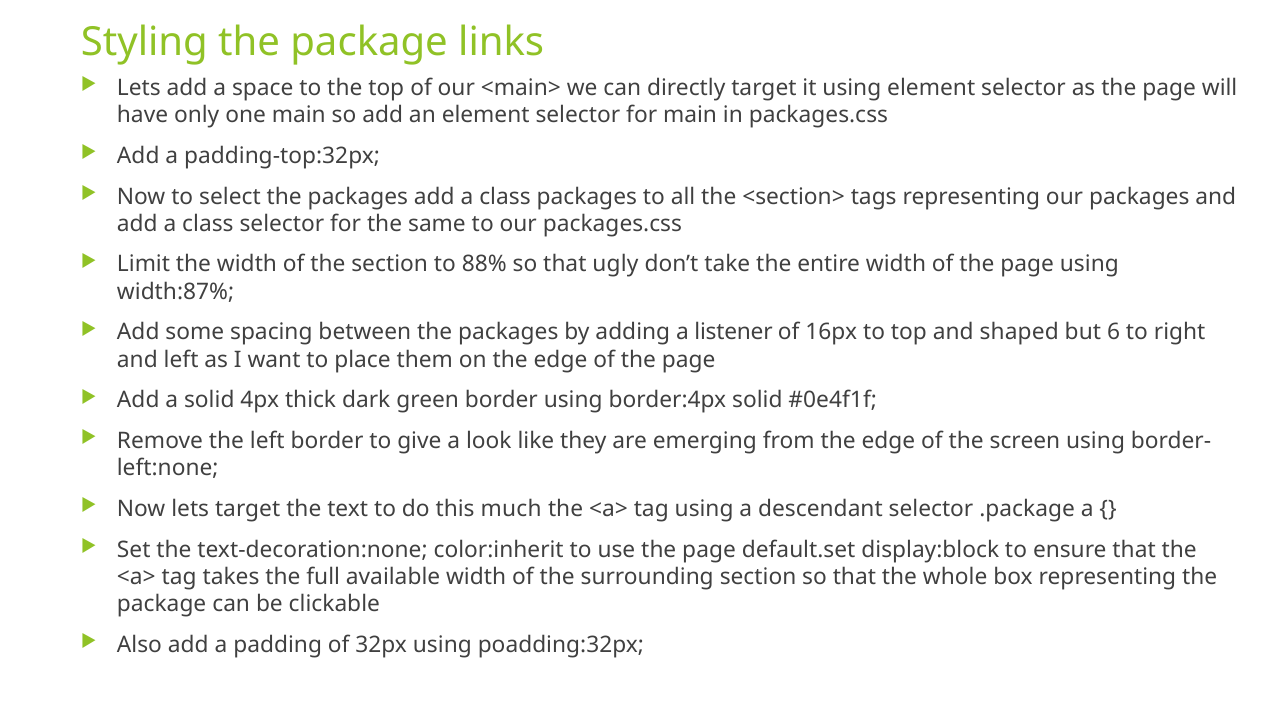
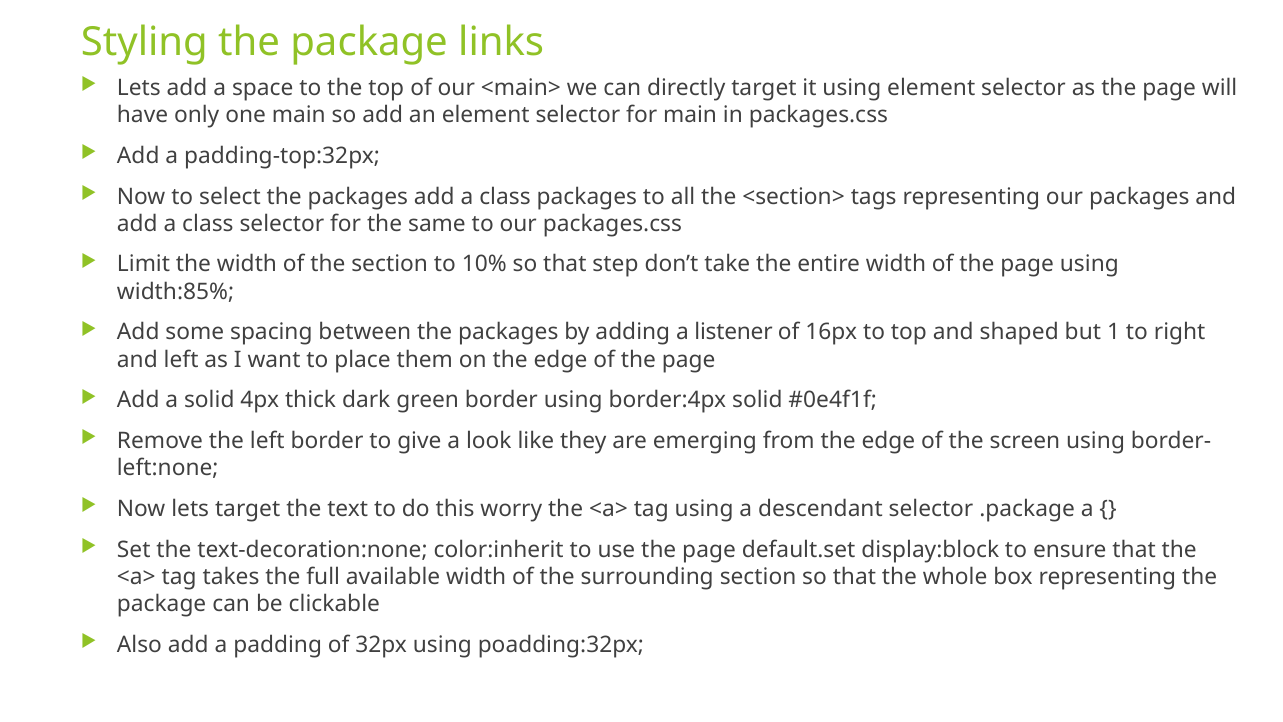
88%: 88% -> 10% (484, 264)
ugly: ugly -> step (616, 264)
width:87%: width:87% -> width:85% (176, 292)
6: 6 -> 1 (1114, 332)
much: much -> worry (511, 509)
